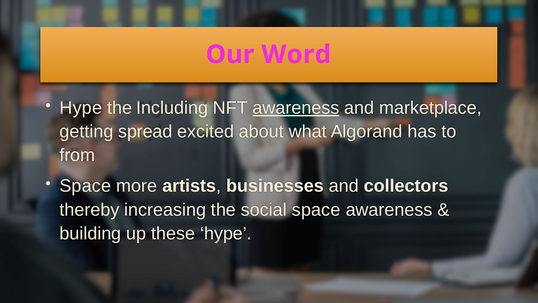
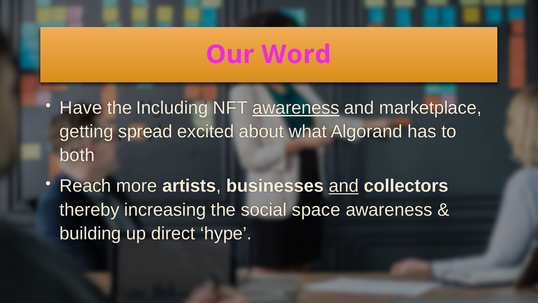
Hype: Hype -> Have (81, 108)
from: from -> both (77, 155)
Space: Space -> Reach (85, 186)
and underline: none -> present (344, 186)
these: these -> direct (173, 233)
